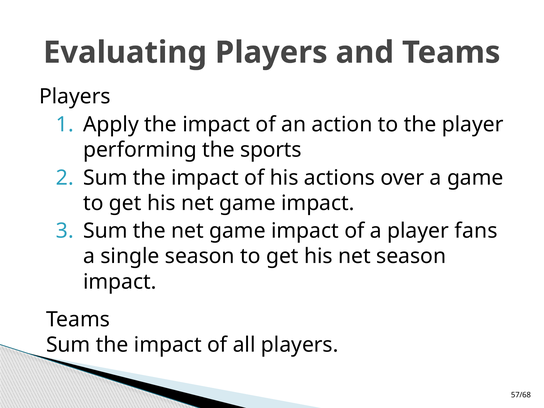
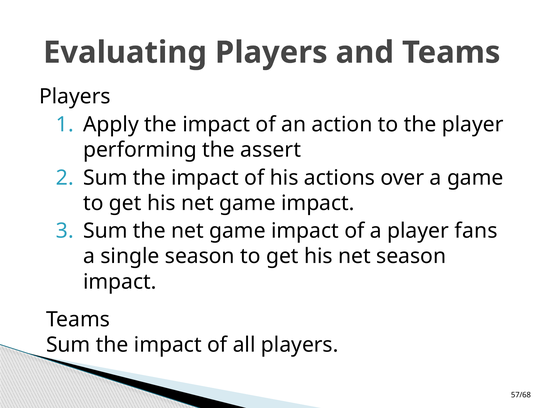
sports: sports -> assert (271, 150)
